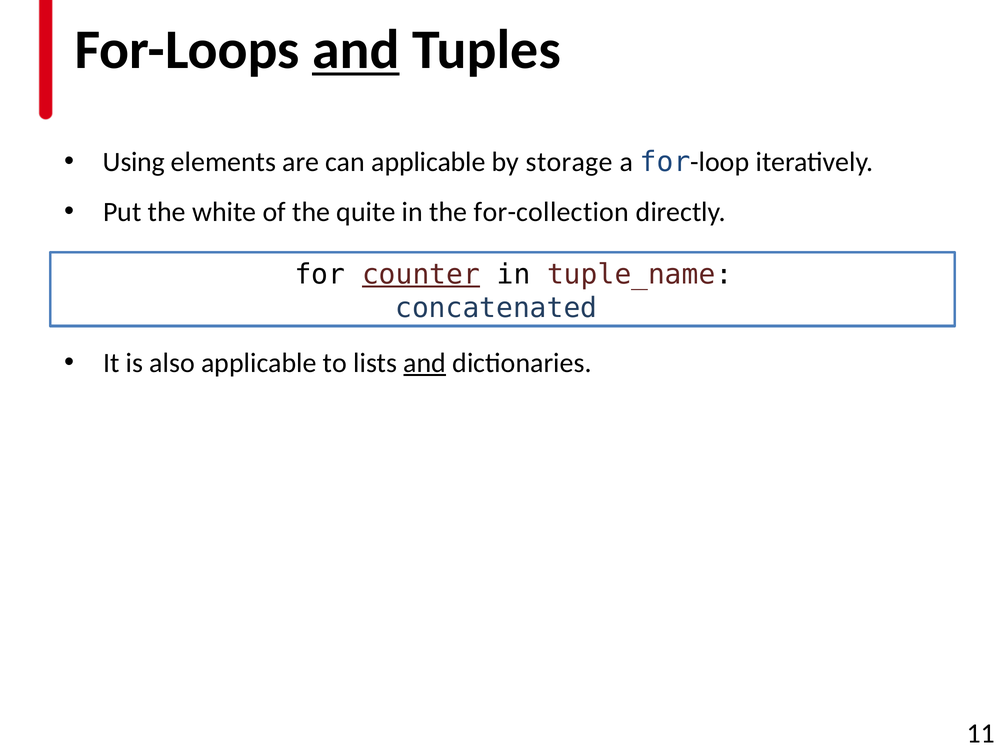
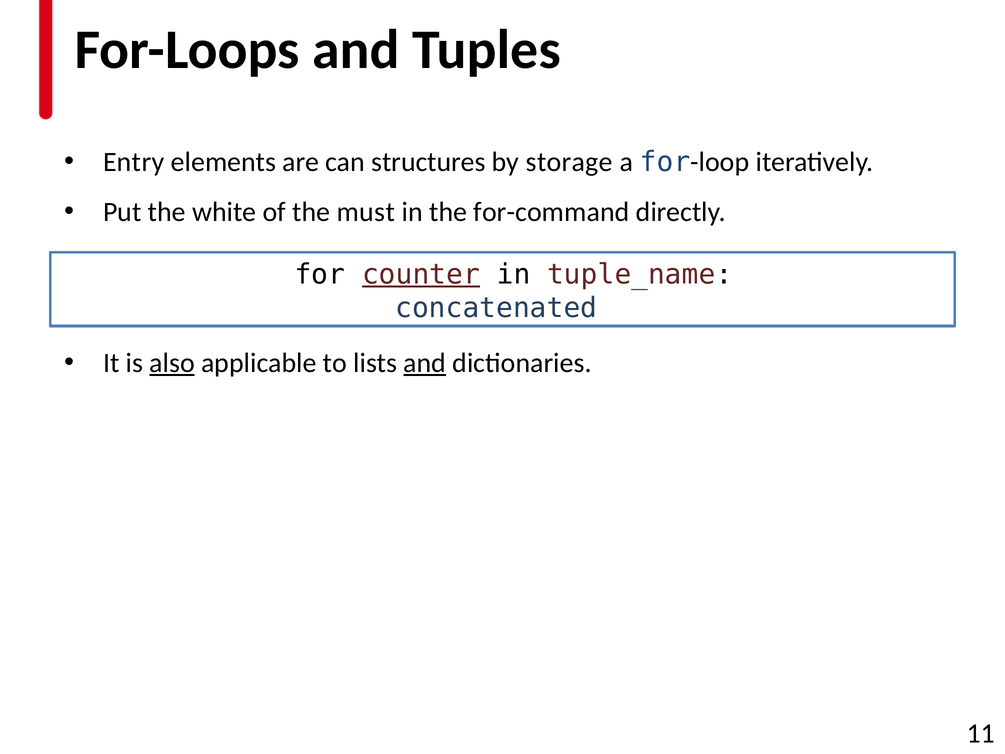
and underline: present -> none (356, 50)
Using: Using -> Entry (134, 162)
can applicable: applicable -> structures (428, 162)
quite: quite -> must (366, 212)
for-collection: for-collection -> for-command (551, 212)
also underline: none -> present (172, 363)
